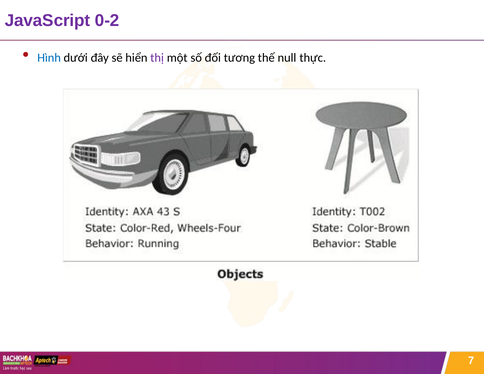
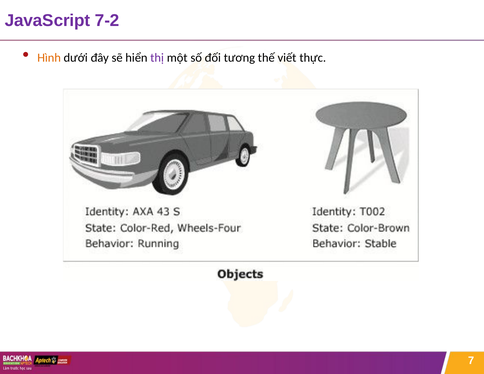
0-2: 0-2 -> 7-2 (107, 20)
Hình colour: blue -> orange (49, 58)
null: null -> viết (287, 58)
